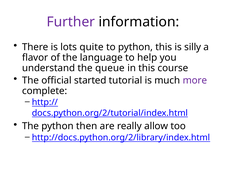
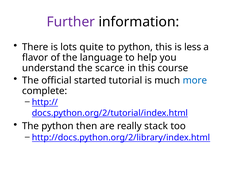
silly: silly -> less (193, 47)
queue: queue -> scarce (110, 68)
more colour: purple -> blue (195, 81)
allow: allow -> stack (156, 126)
